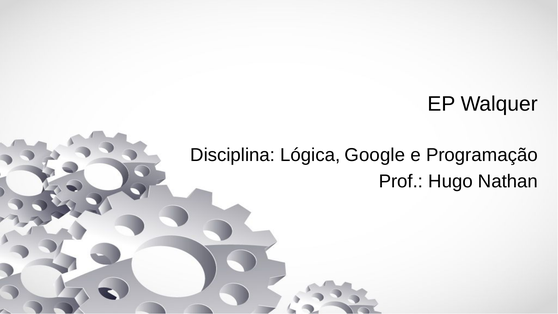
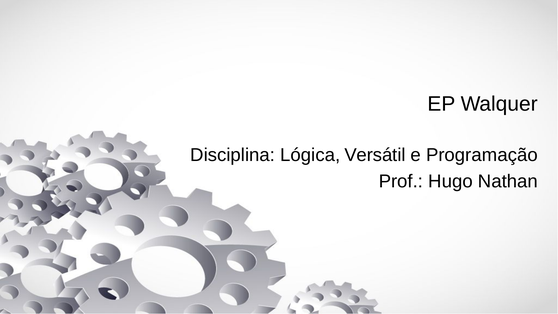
Google: Google -> Versátil (375, 155)
